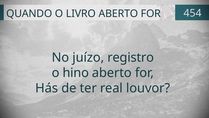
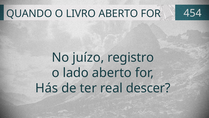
hino: hino -> lado (76, 73)
louvor: louvor -> descer (148, 88)
